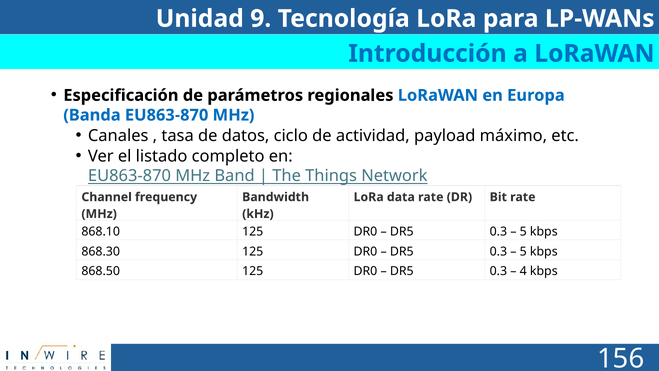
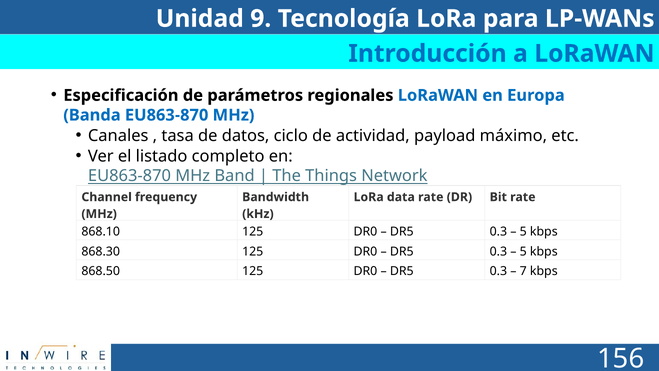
4: 4 -> 7 (523, 271)
